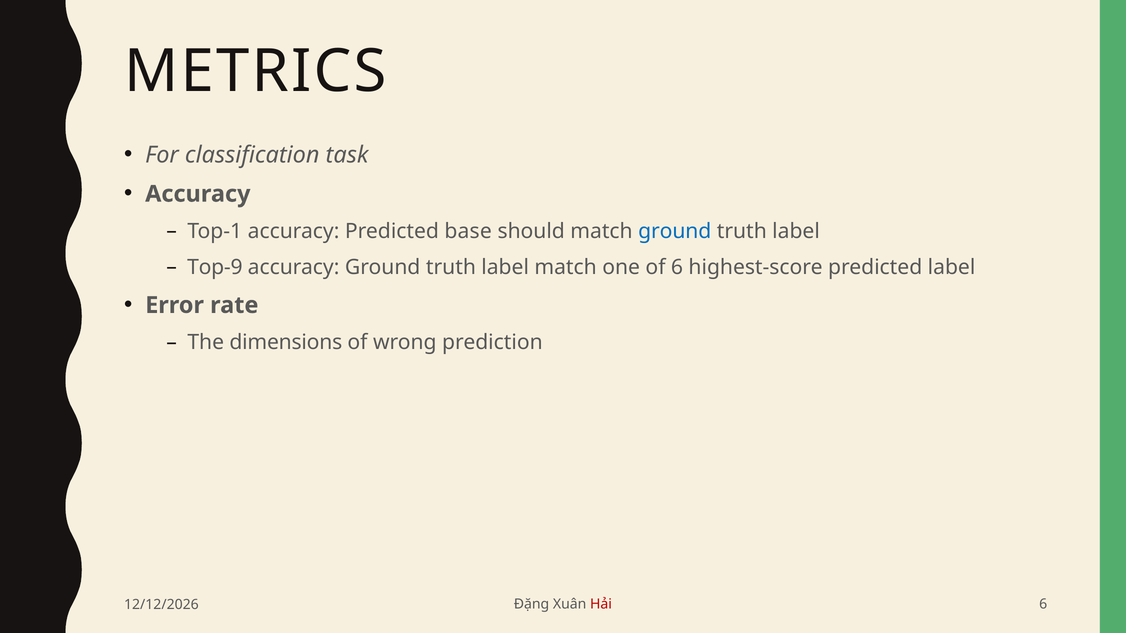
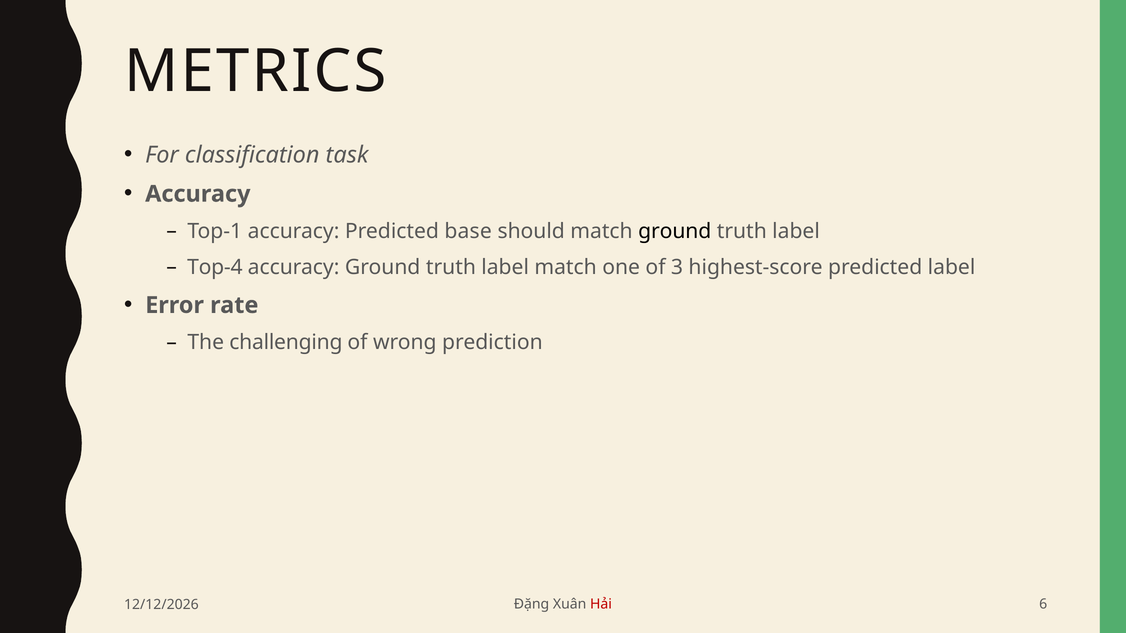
ground colour: blue -> black (675, 231)
Top-9: Top-9 -> Top-4 (215, 267)
of 6: 6 -> 3 (677, 267)
dimensions: dimensions -> challenging (286, 343)
